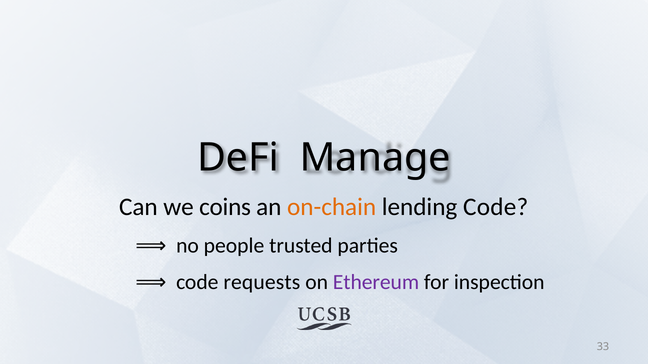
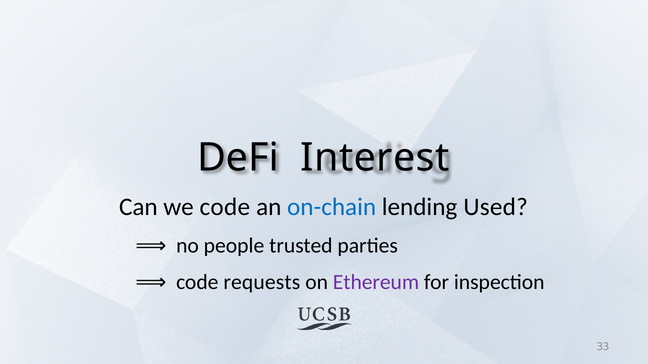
Manage: Manage -> Interest (375, 158)
we coins: coins -> code (225, 207)
on-chain colour: orange -> blue (332, 207)
lending Code: Code -> Used (496, 207)
